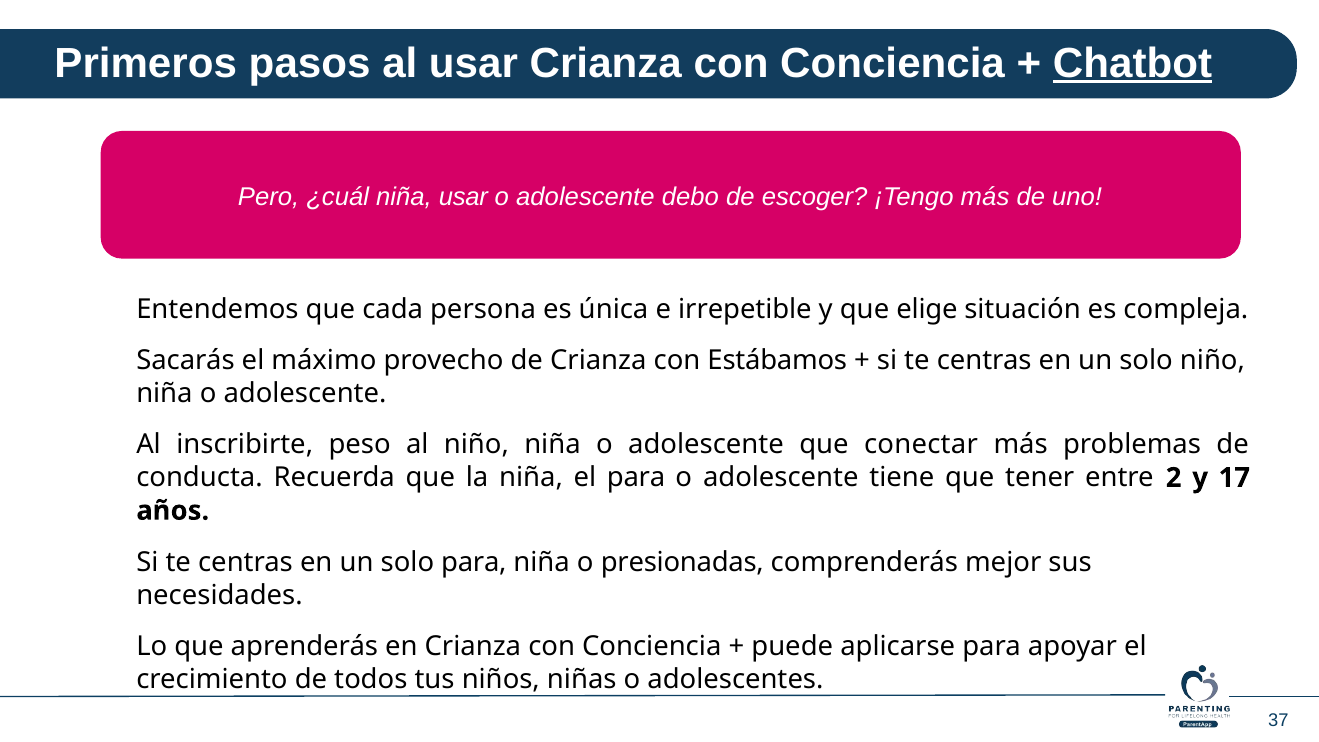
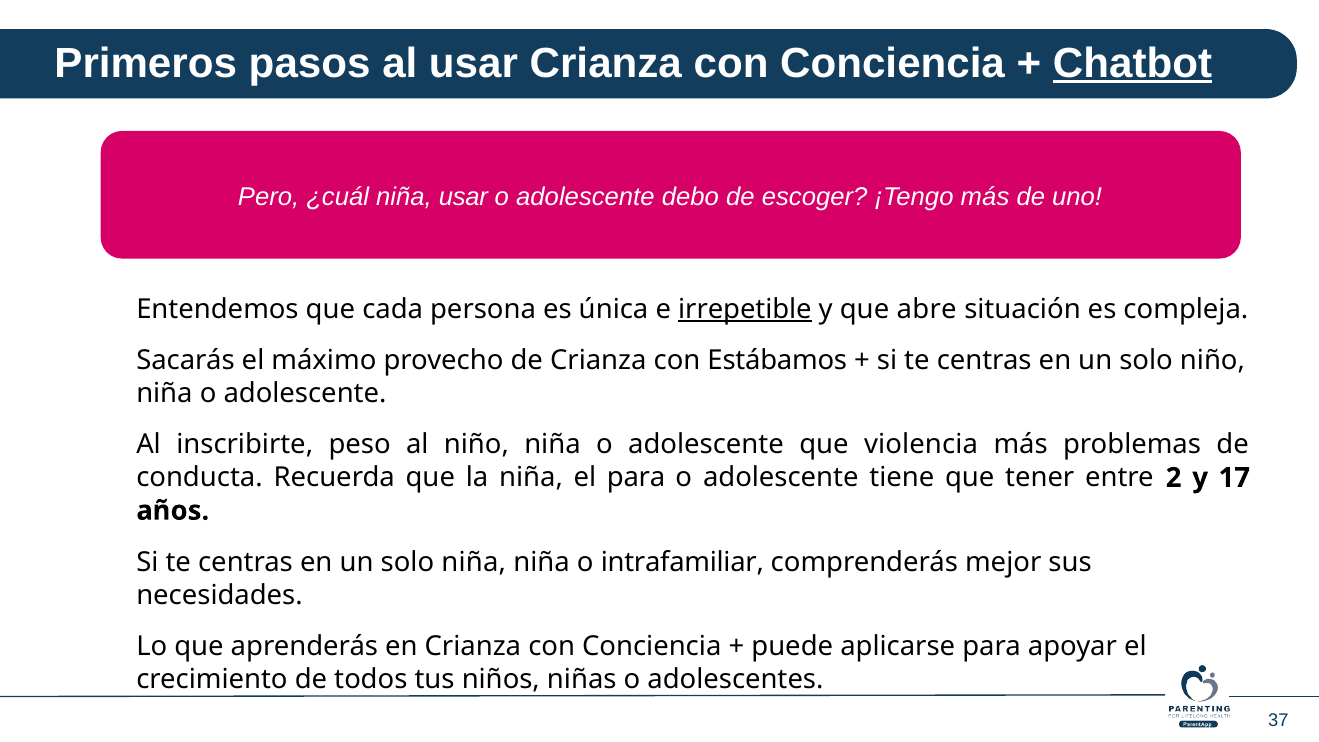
irrepetible underline: none -> present (745, 309)
elige: elige -> abre (927, 309)
conectar: conectar -> violencia (921, 445)
solo para: para -> niña (474, 562)
presionadas: presionadas -> intrafamiliar (682, 562)
